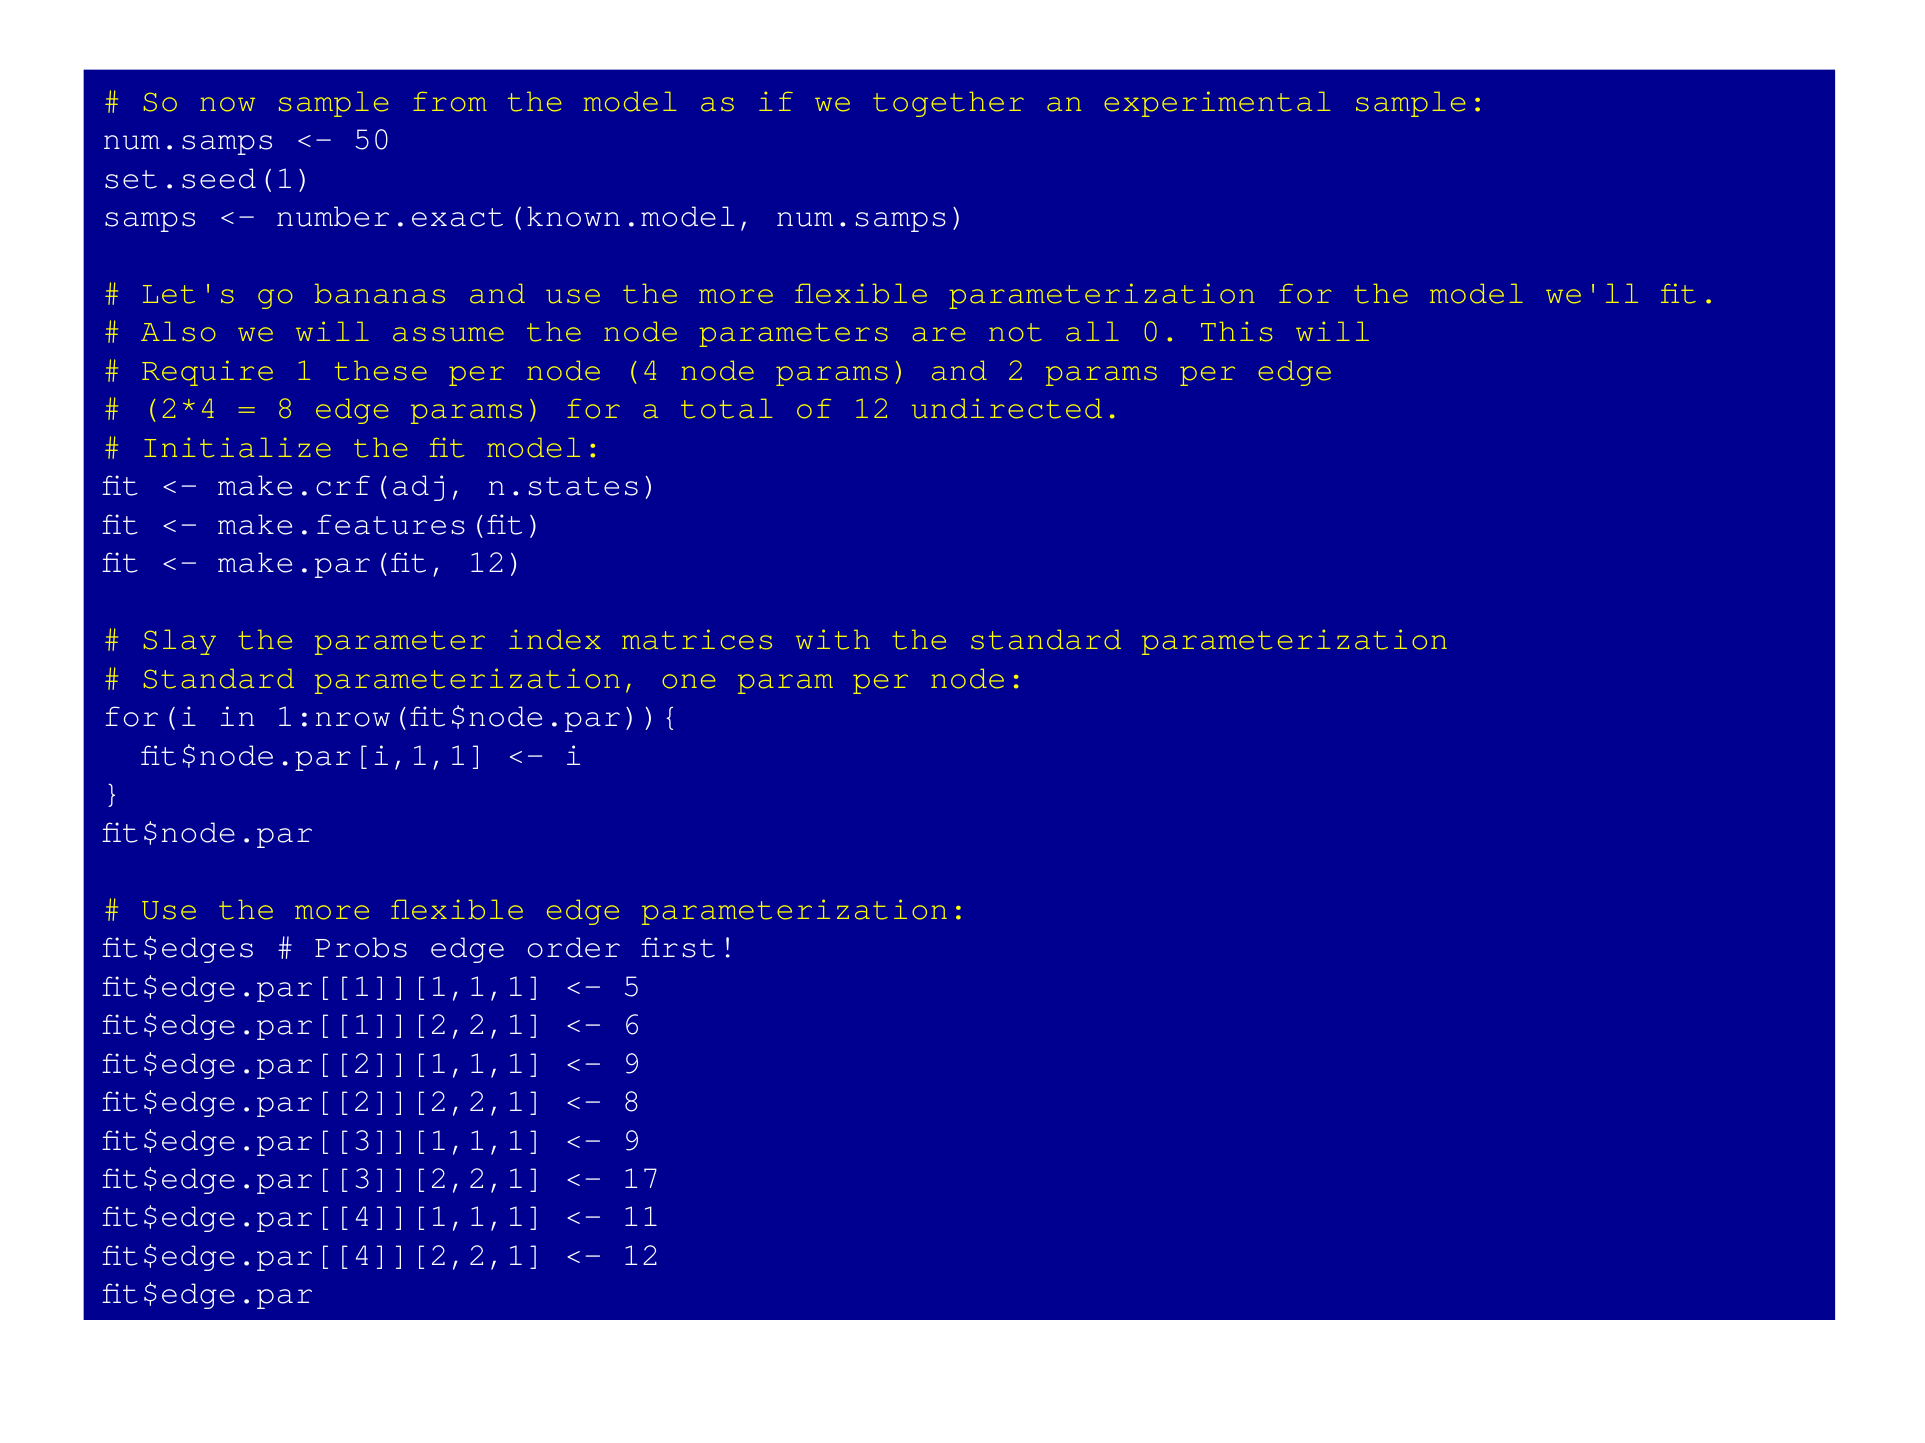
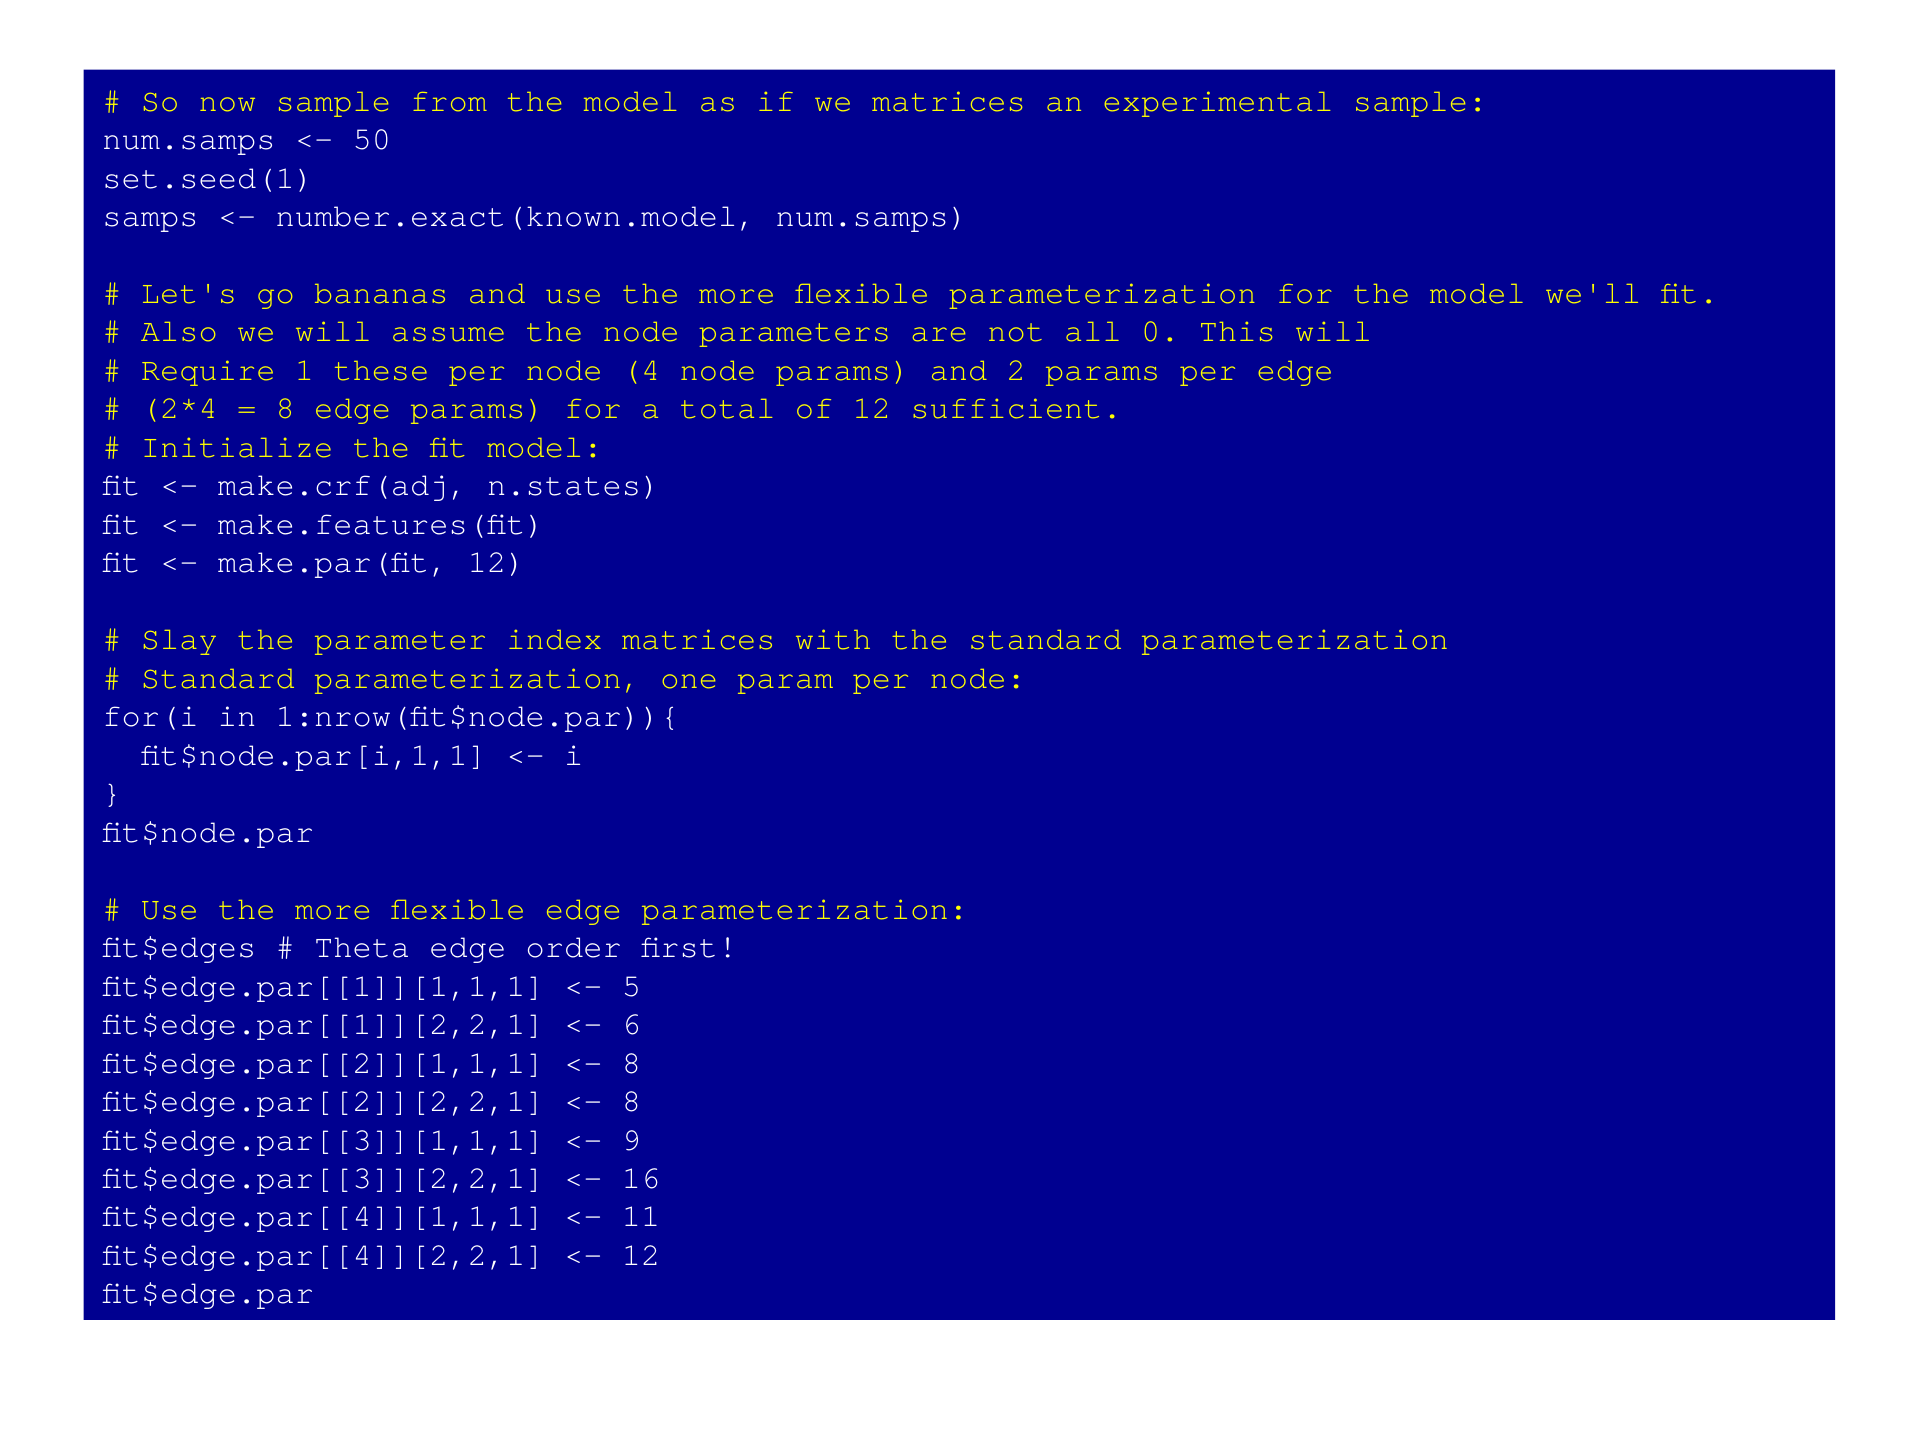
we together: together -> matrices (949, 101)
undirected: undirected -> sufficient (1016, 409)
Probs: Probs -> Theta (362, 948)
9: 9 -> 8 (631, 1063)
17: 17 -> 16 (641, 1179)
